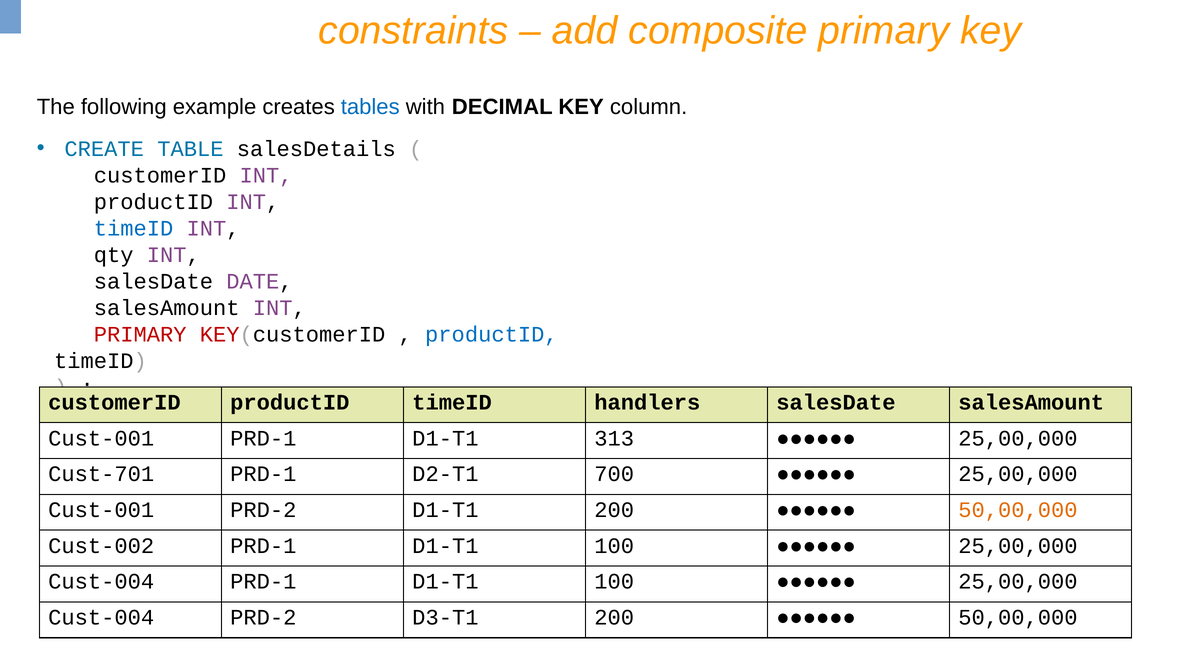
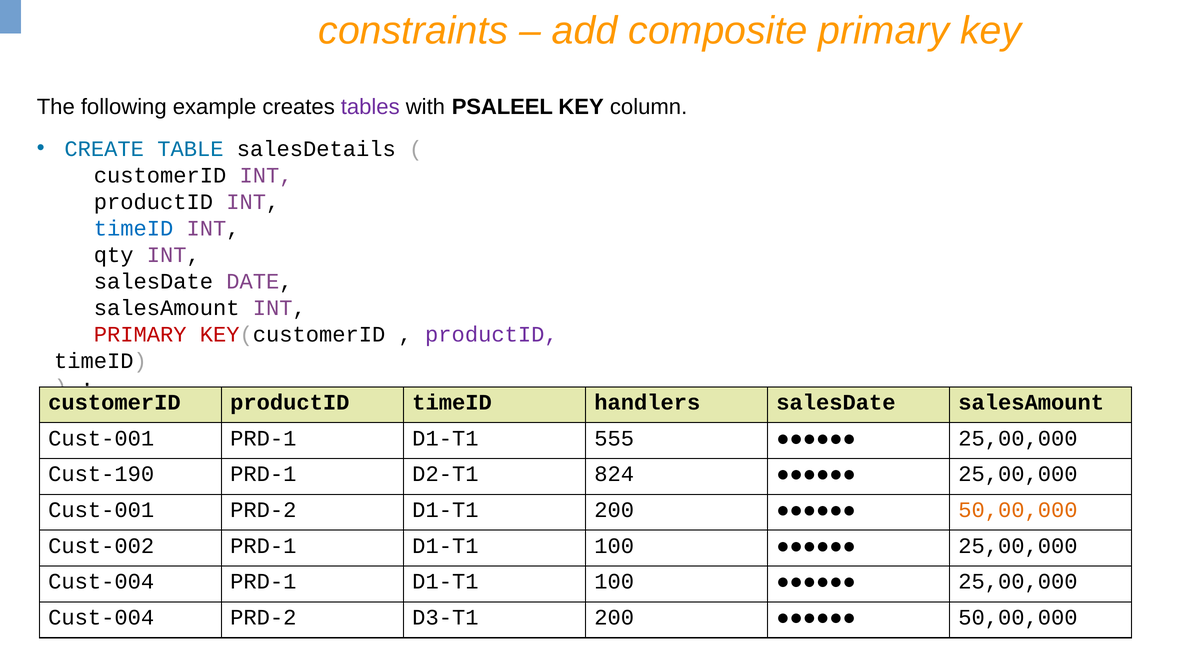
tables colour: blue -> purple (370, 107)
DECIMAL: DECIMAL -> PSALEEL (502, 107)
productID colour: blue -> purple (491, 334)
313: 313 -> 555 (614, 438)
Cust-701: Cust-701 -> Cust-190 (101, 474)
700: 700 -> 824 (614, 474)
